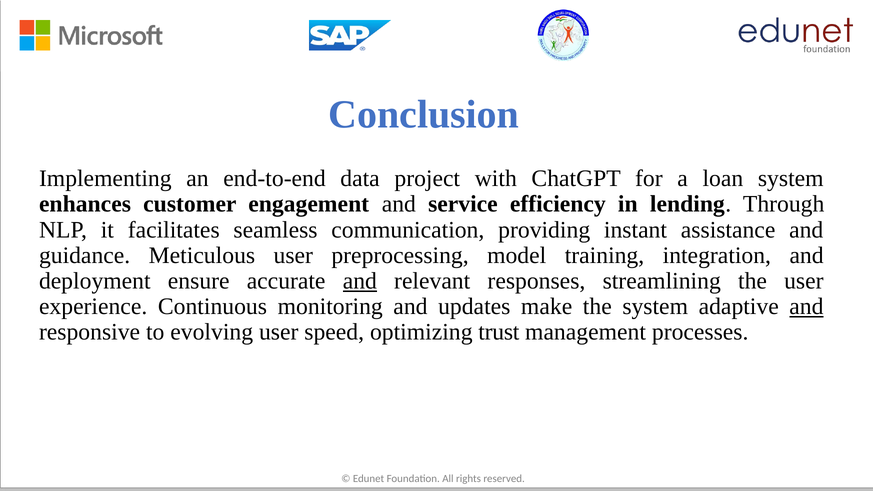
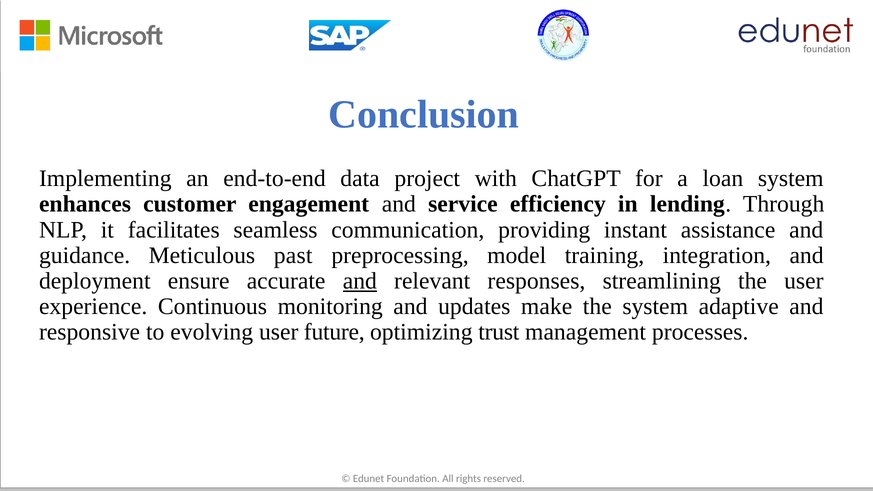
Meticulous user: user -> past (293, 255)
and underline: present -> none (806, 307)
speed: speed -> future (334, 332)
